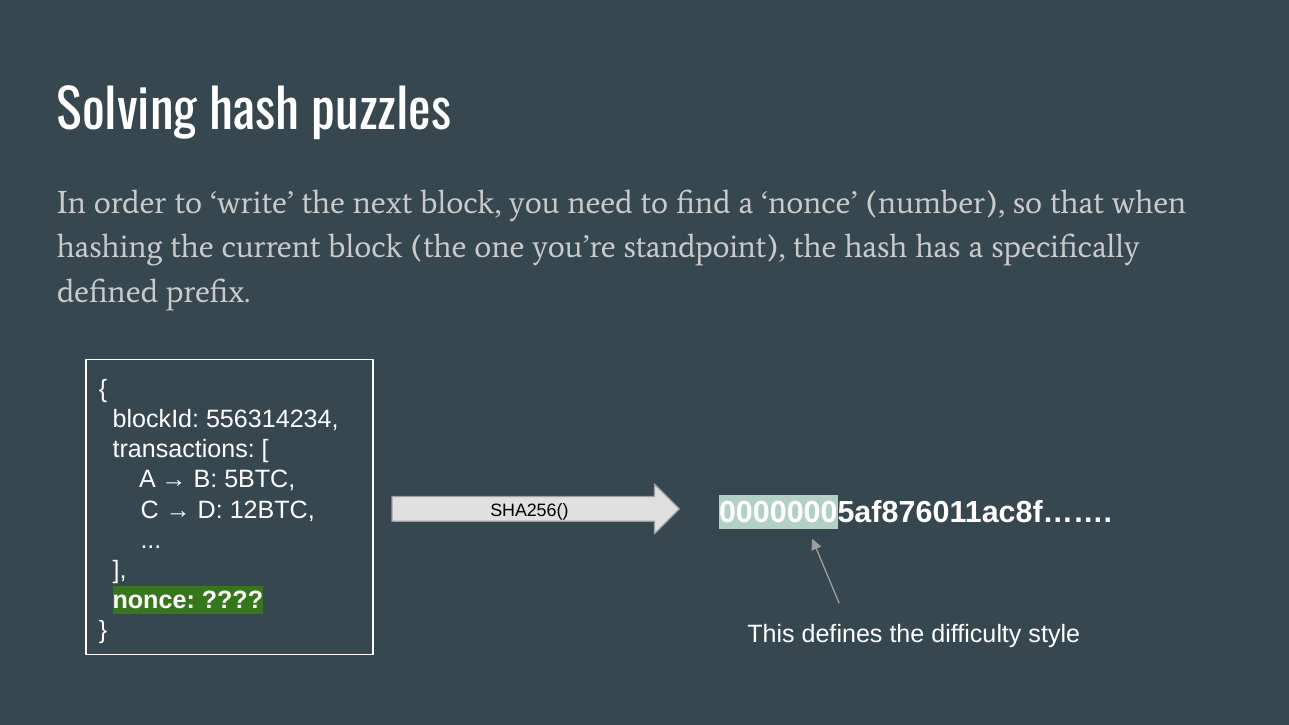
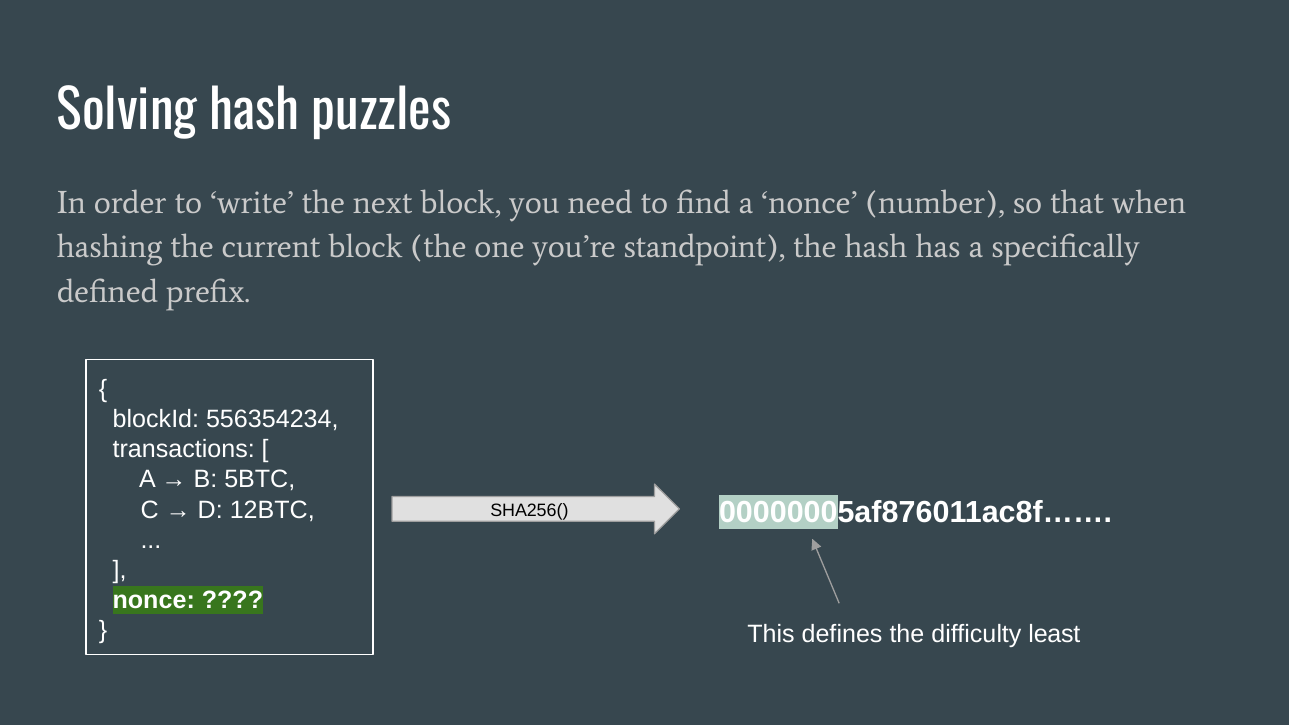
556314234: 556314234 -> 556354234 (272, 420)
style: style -> least (1054, 634)
